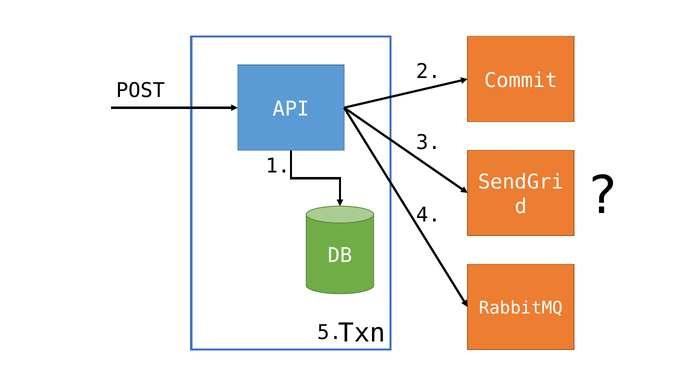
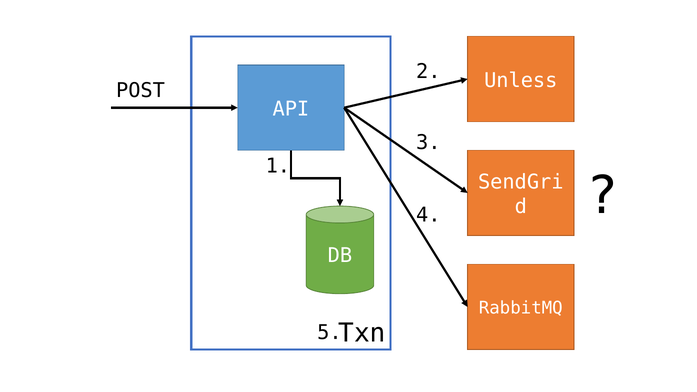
Commit: Commit -> Unless (521, 80)
